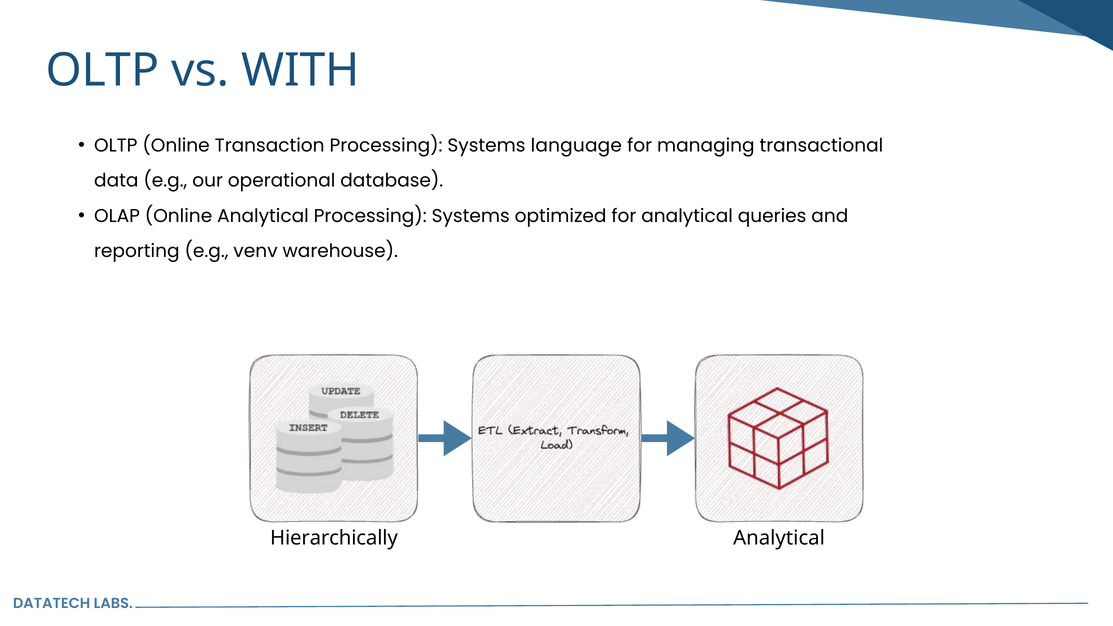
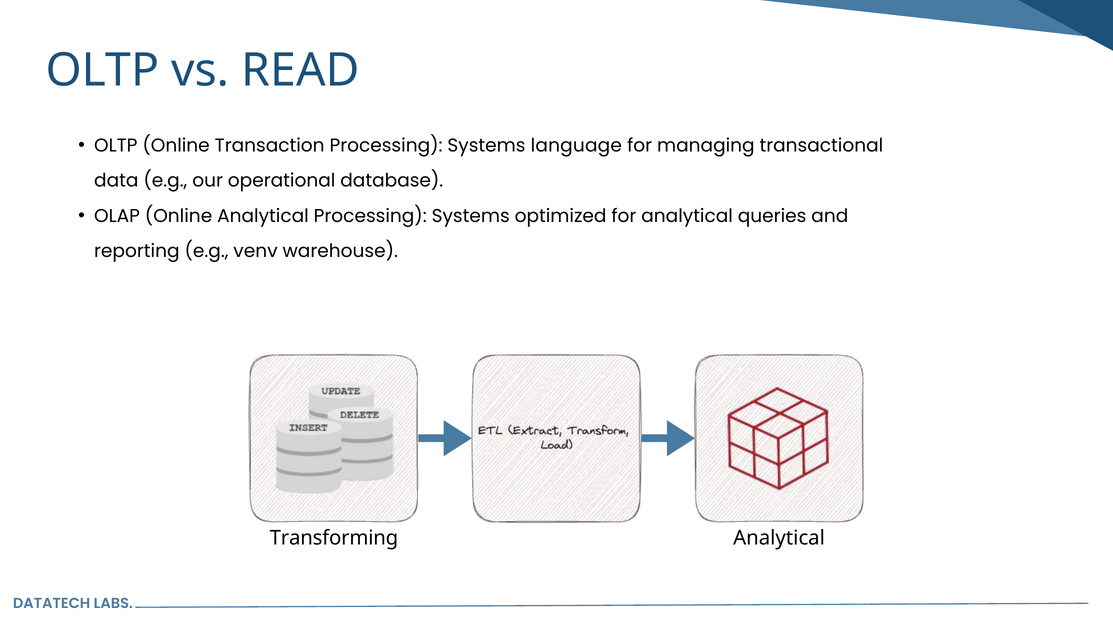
WITH: WITH -> READ (300, 70)
Hierarchically: Hierarchically -> Transforming (334, 538)
